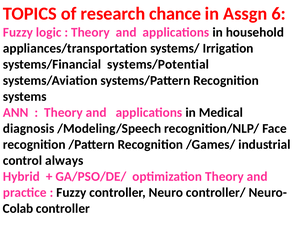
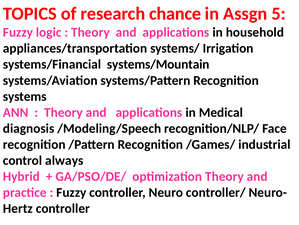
6: 6 -> 5 (279, 14)
systems/Potential: systems/Potential -> systems/Mountain (158, 64)
Colab: Colab -> Hertz (18, 208)
